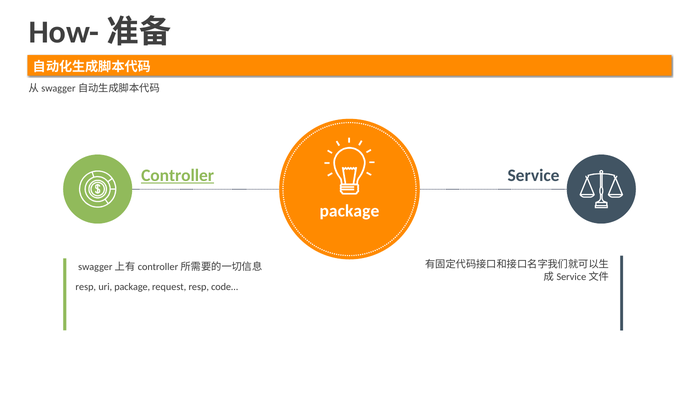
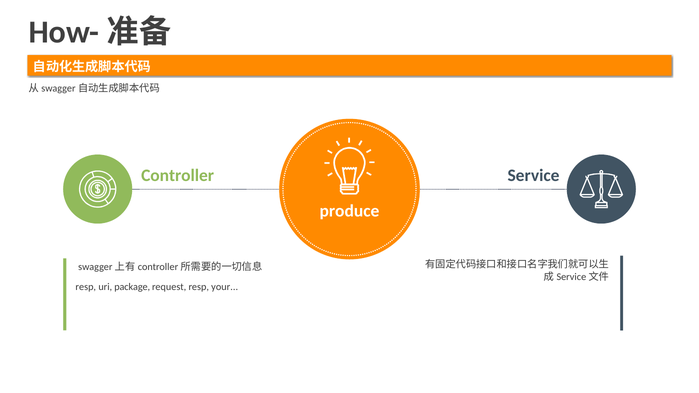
Controller underline: present -> none (178, 175)
package: package -> produce (349, 211)
code: code -> your (225, 287)
